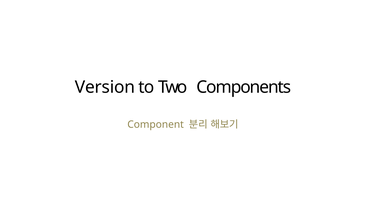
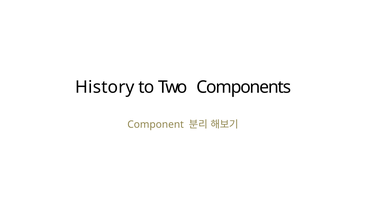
Version: Version -> History (105, 87)
